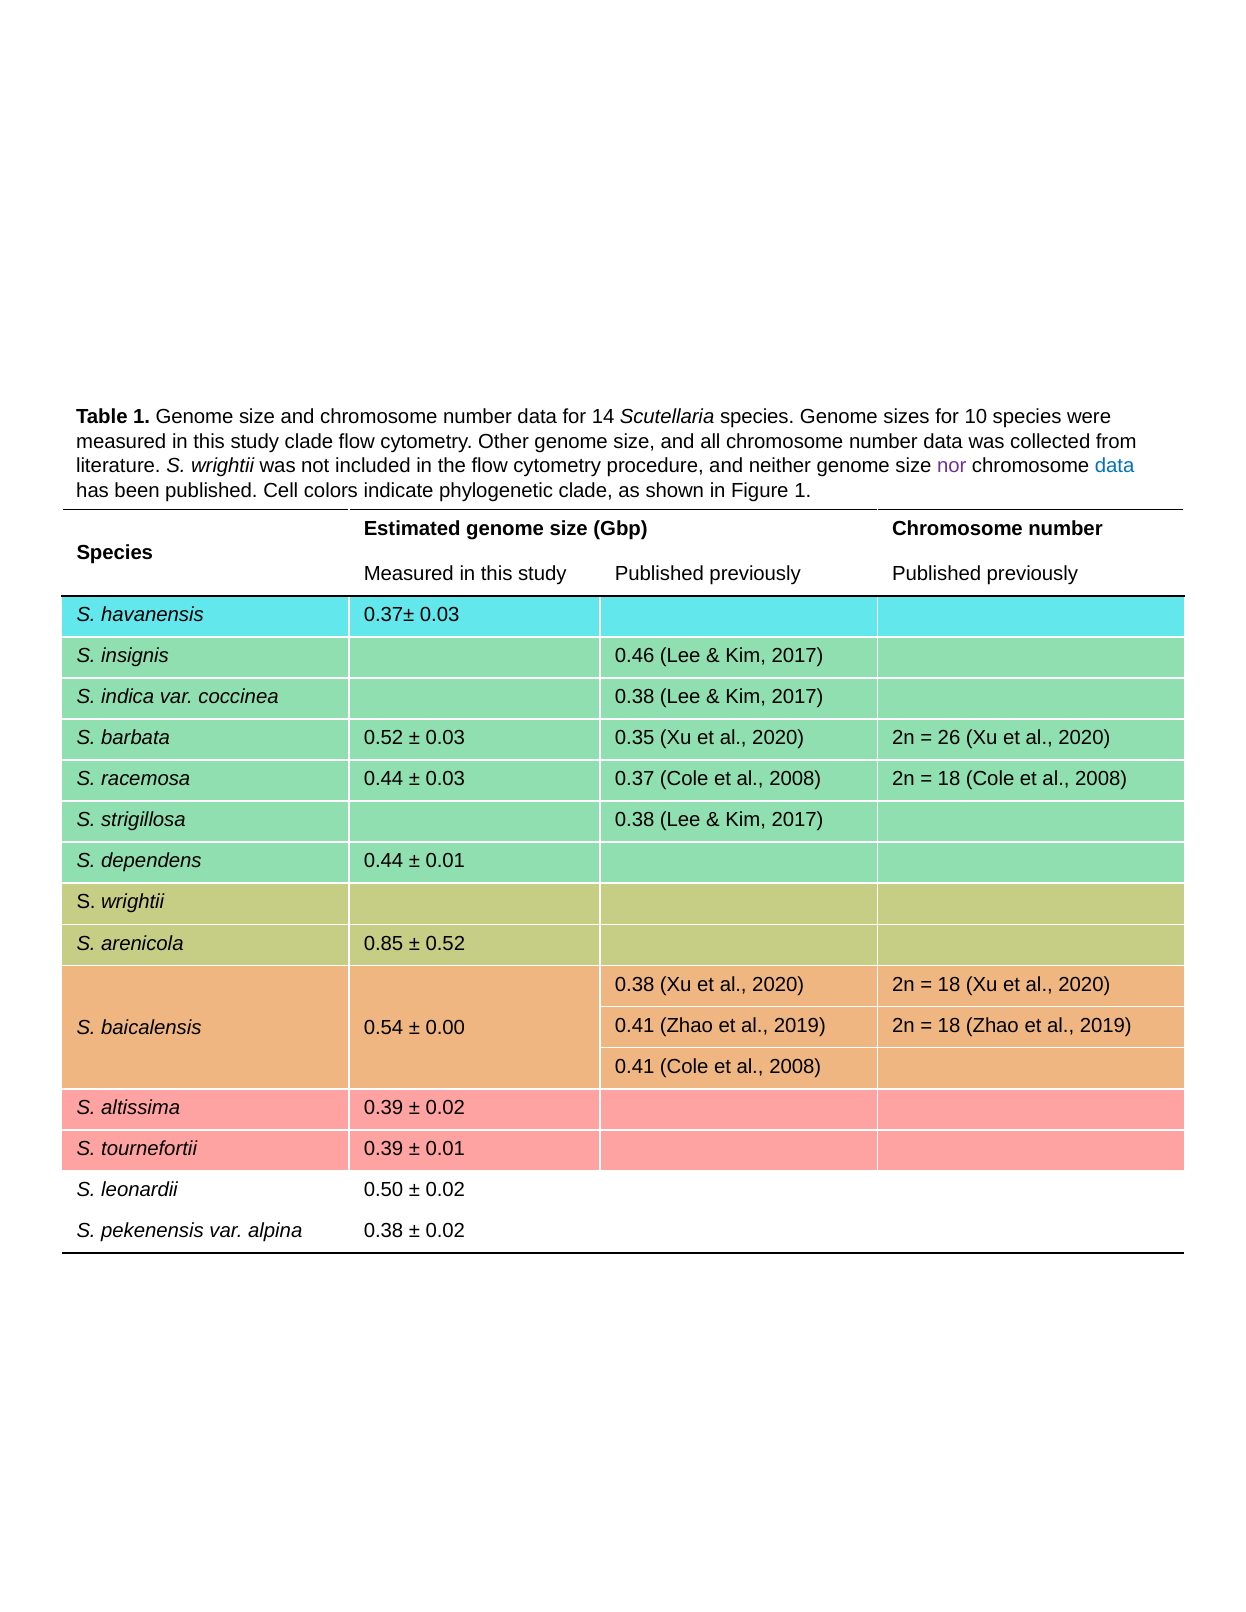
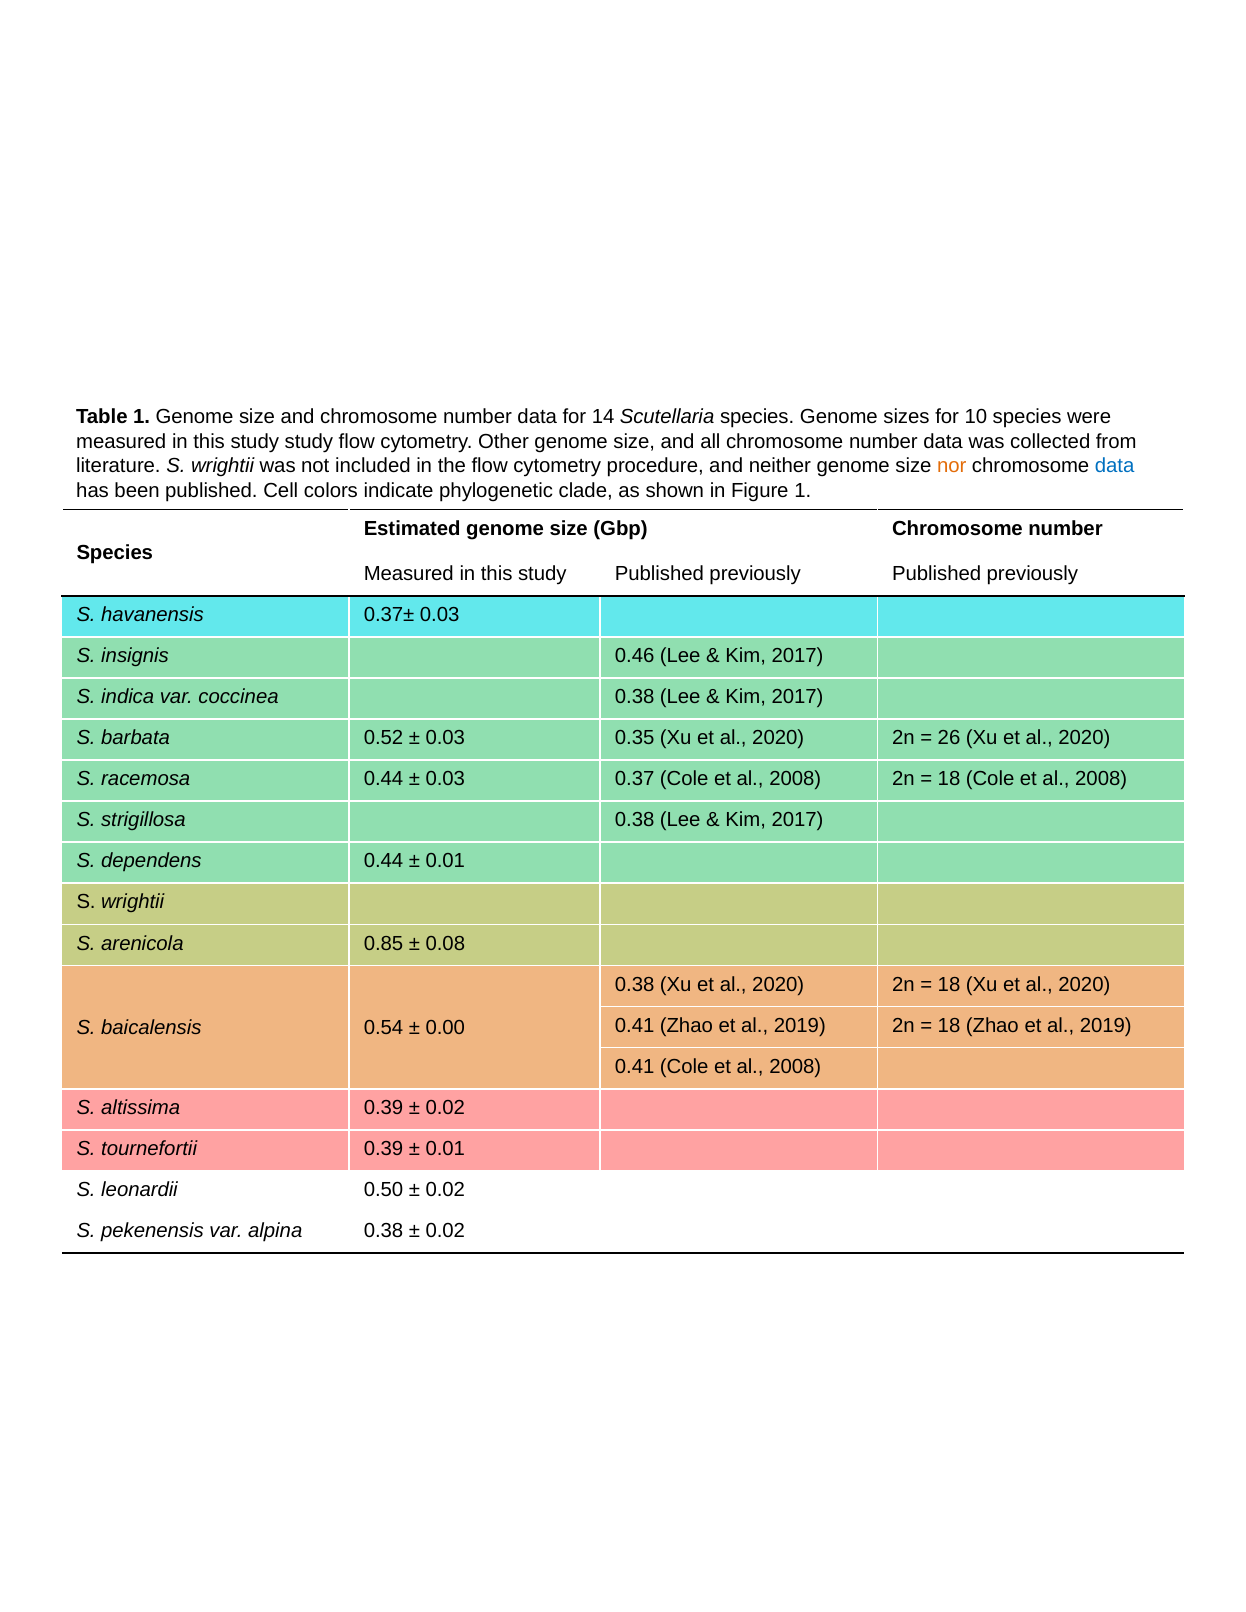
study clade: clade -> study (309, 442)
nor colour: purple -> orange (952, 466)
0.52: 0.52 -> 0.08 (445, 944)
